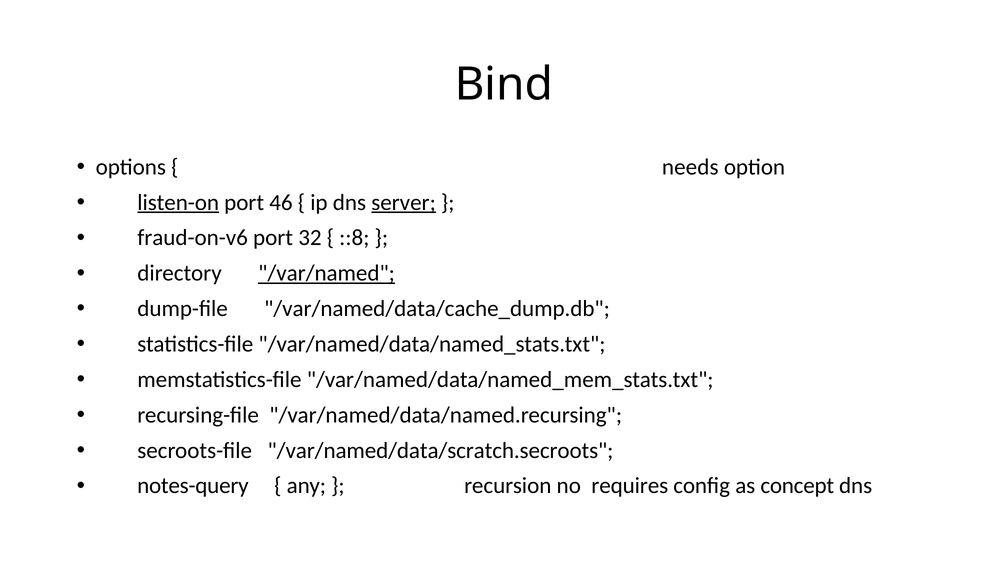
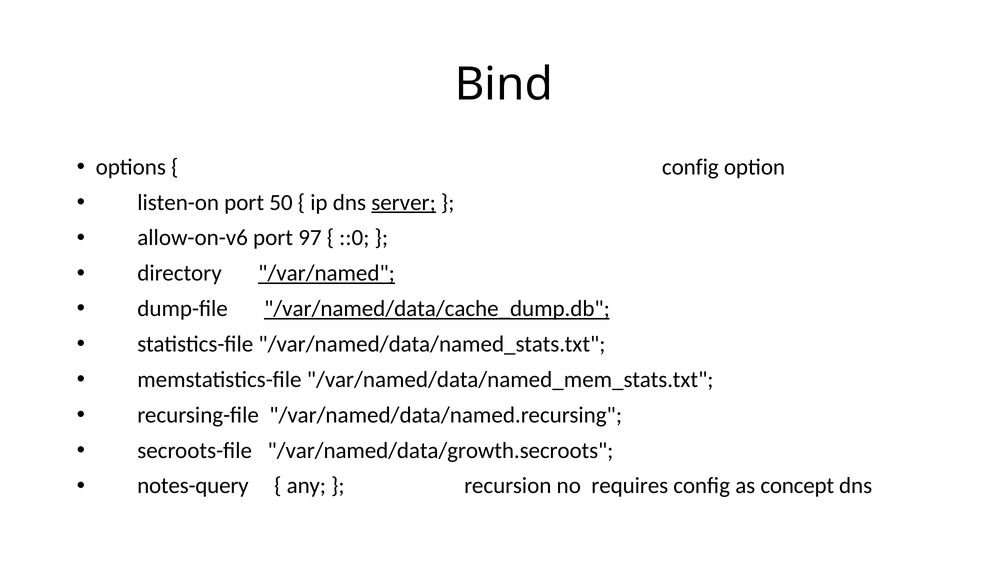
needs: needs -> config (690, 167)
listen-on underline: present -> none (178, 202)
46: 46 -> 50 (281, 202)
fraud-on-v6: fraud-on-v6 -> allow-on-v6 (193, 238)
32: 32 -> 97 (310, 238)
::8: ::8 -> ::0 (354, 238)
/var/named/data/cache_dump.db underline: none -> present (437, 309)
/var/named/data/scratch.secroots: /var/named/data/scratch.secroots -> /var/named/data/growth.secroots (440, 450)
